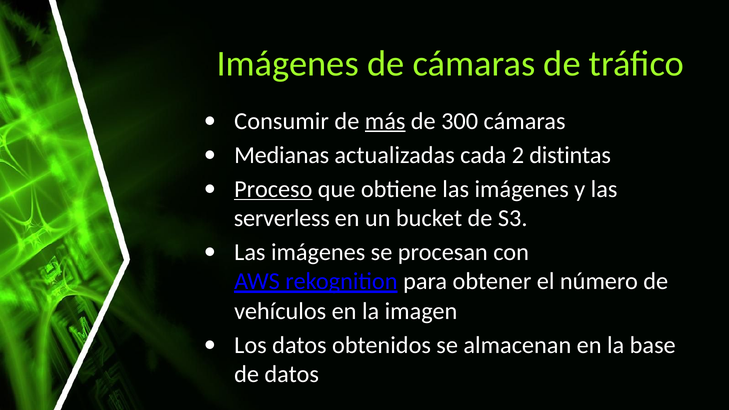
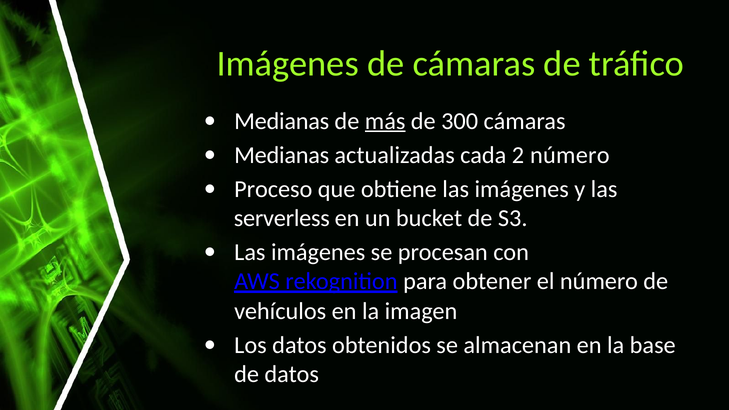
Consumir: Consumir -> Medianas (282, 121)
2 distintas: distintas -> número (570, 155)
Proceso underline: present -> none (273, 189)
